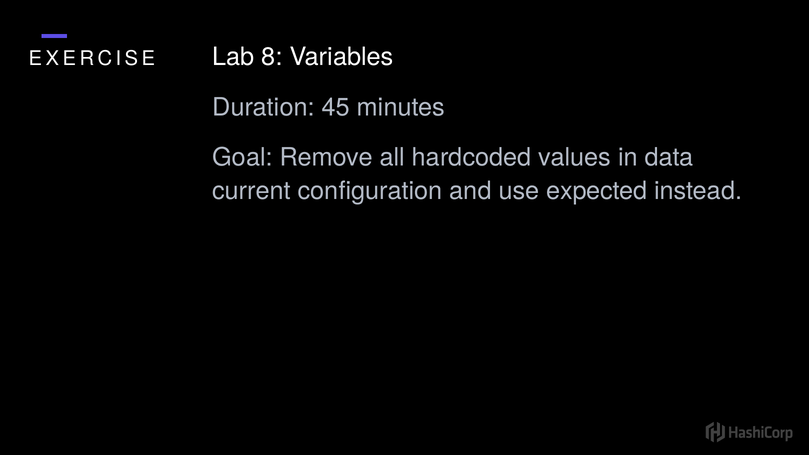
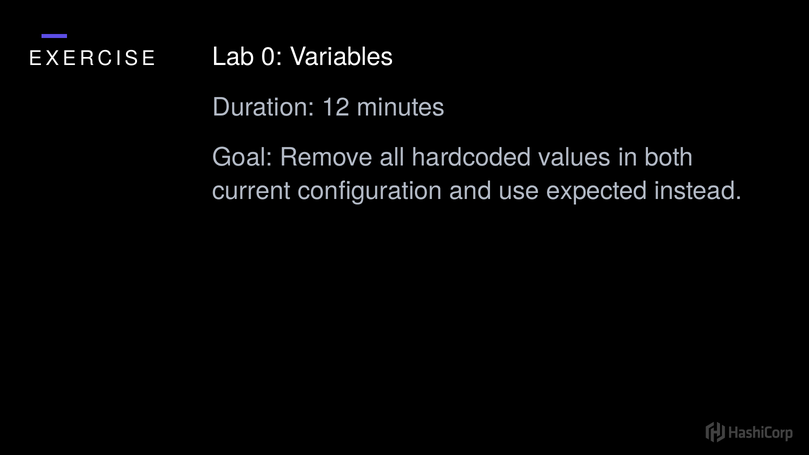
8: 8 -> 0 (272, 57)
45: 45 -> 12 (336, 107)
data: data -> both (669, 158)
